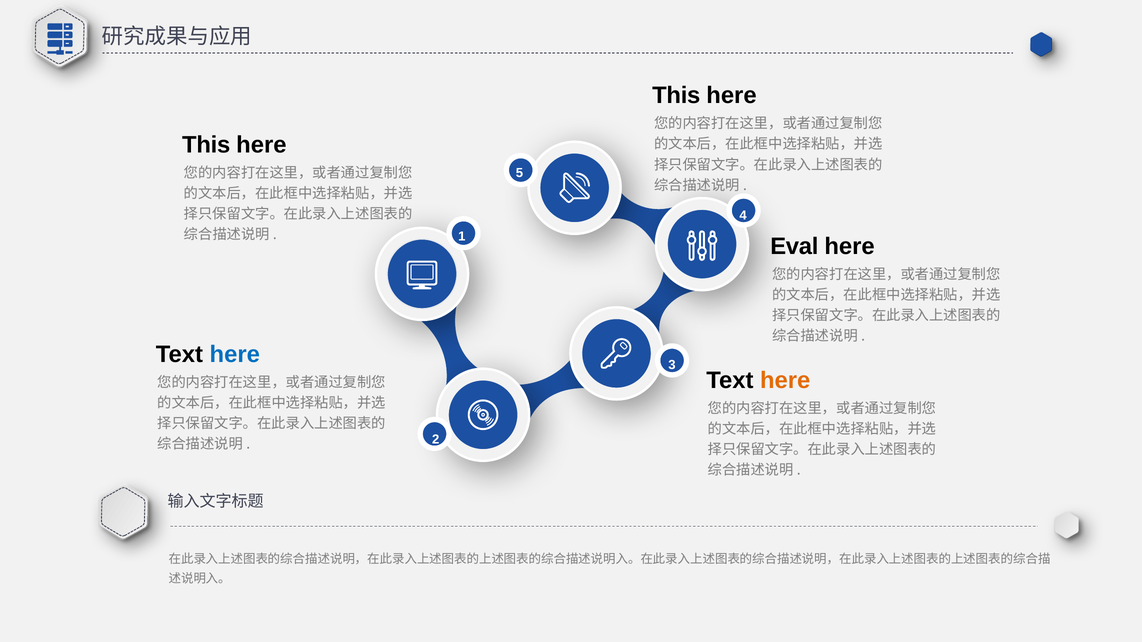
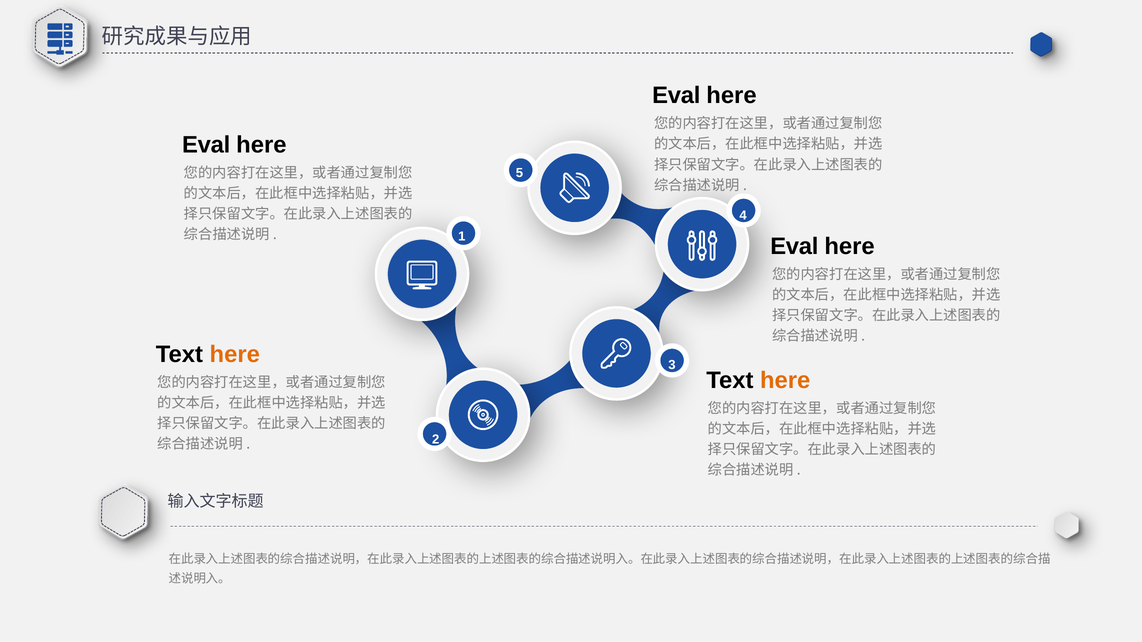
This: This -> Eval (676, 96)
This: This -> Eval (206, 145)
here colour: blue -> orange (235, 355)
